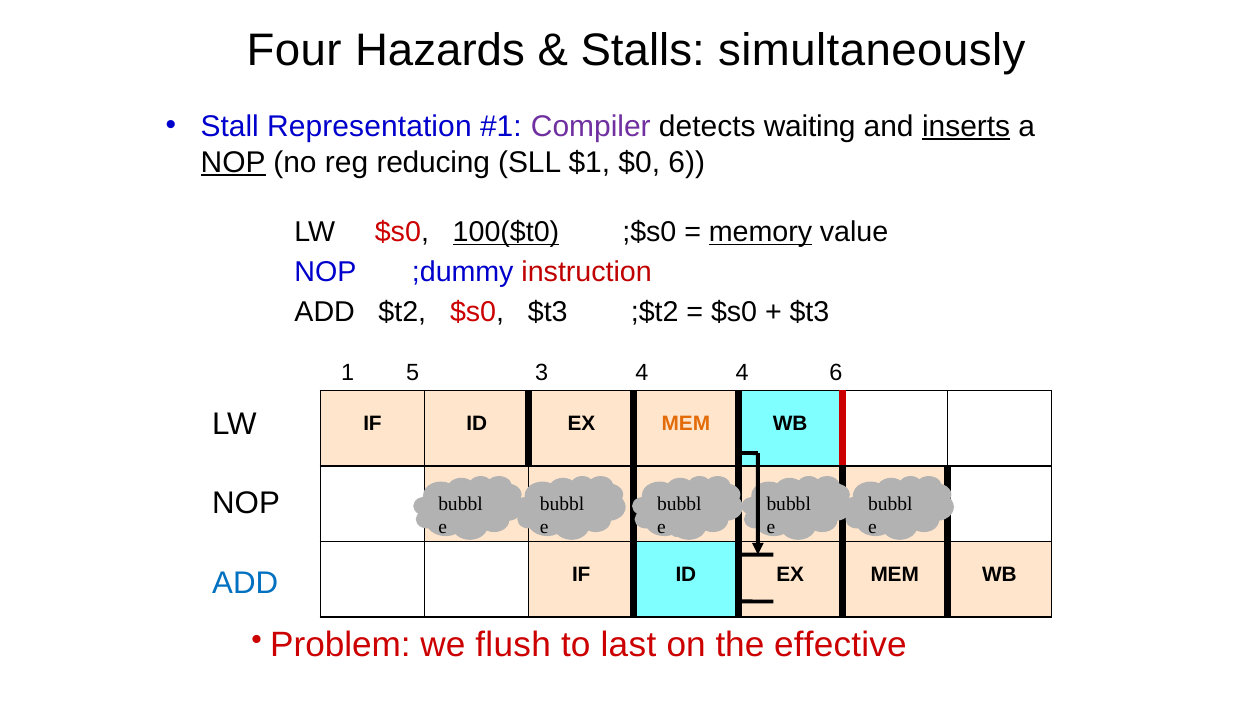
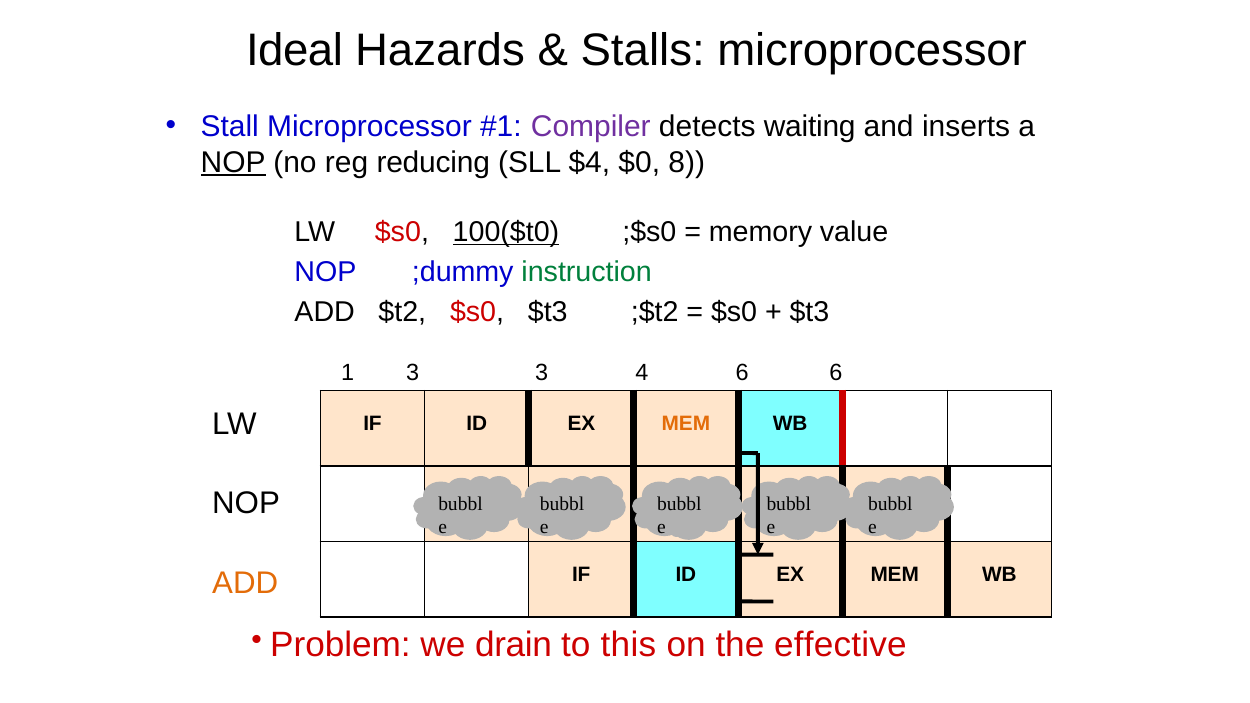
Four: Four -> Ideal (294, 51)
Stalls simultaneously: simultaneously -> microprocessor (872, 51)
Stall Representation: Representation -> Microprocessor (369, 126)
inserts underline: present -> none (966, 126)
$1: $1 -> $4 (589, 162)
$0 6: 6 -> 8 (687, 162)
memory underline: present -> none (761, 232)
instruction colour: red -> green (587, 272)
1 5: 5 -> 3 (413, 373)
4 4: 4 -> 6 (742, 373)
ADD colour: blue -> orange (245, 583)
flush: flush -> drain (513, 646)
last: last -> this (628, 646)
